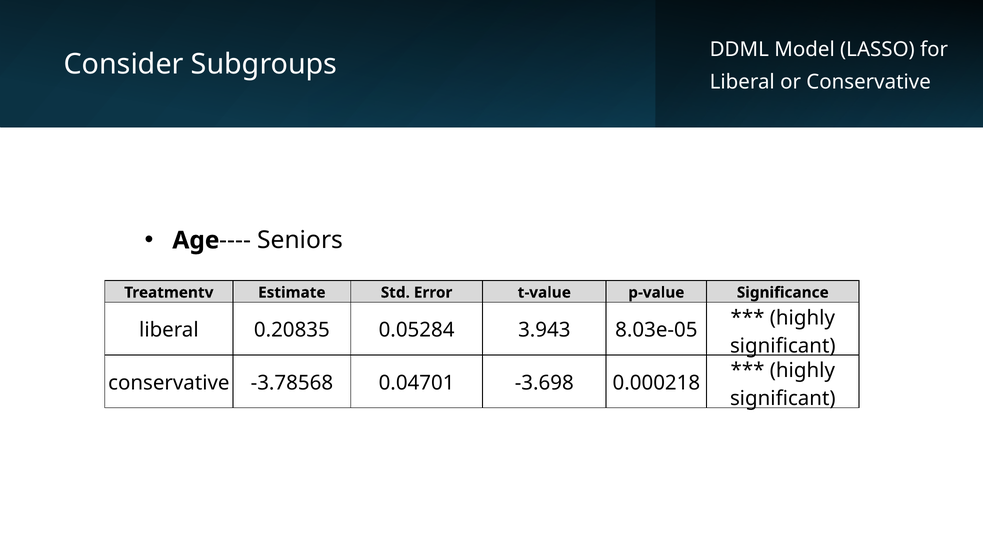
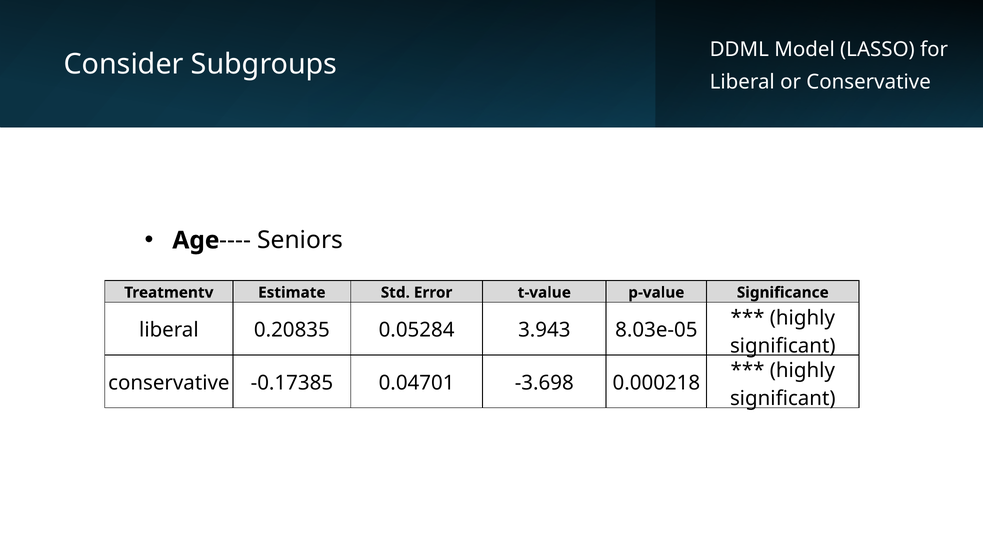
-3.78568: -3.78568 -> -0.17385 (292, 383)
